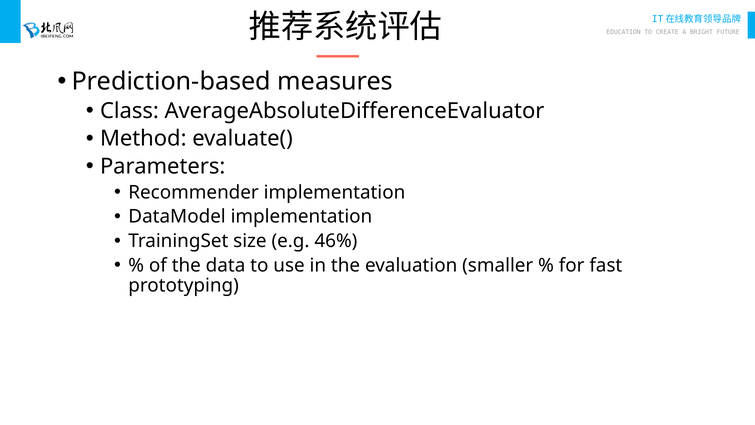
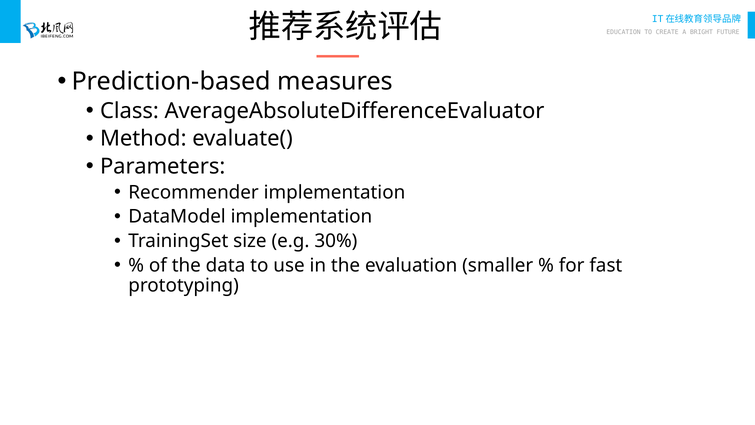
46%: 46% -> 30% (336, 241)
